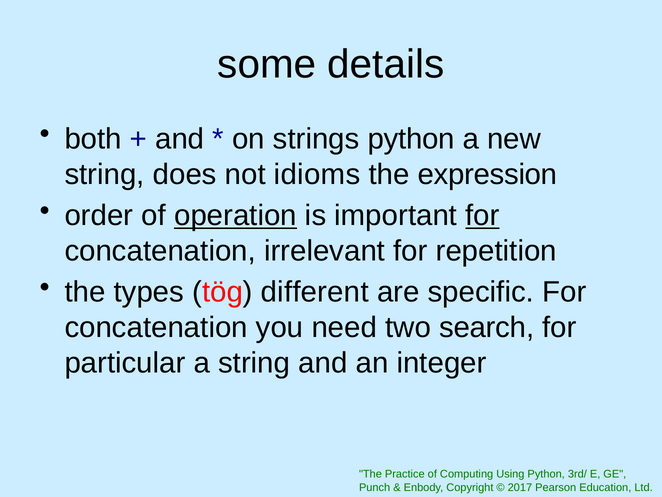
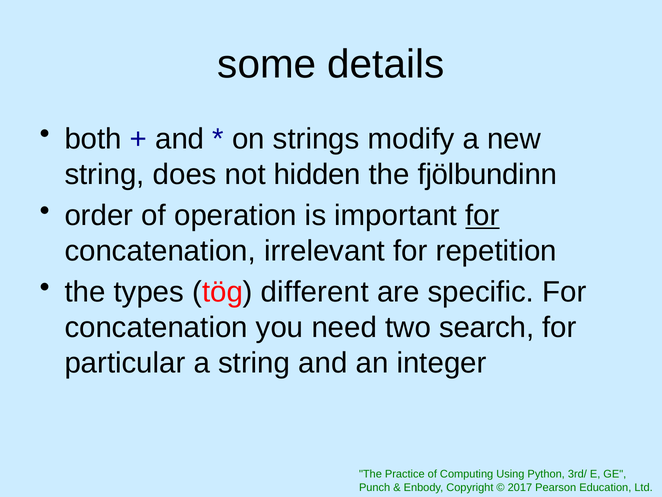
strings python: python -> modify (411, 139)
idioms: idioms -> hidden (317, 174)
expression: expression -> fjölbundinn (487, 174)
operation underline: present -> none (235, 215)
